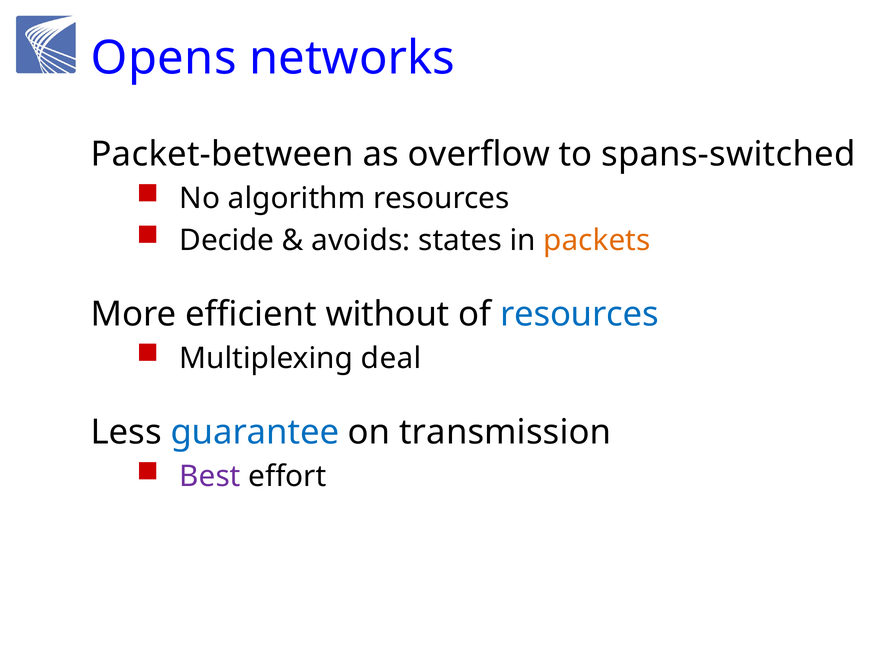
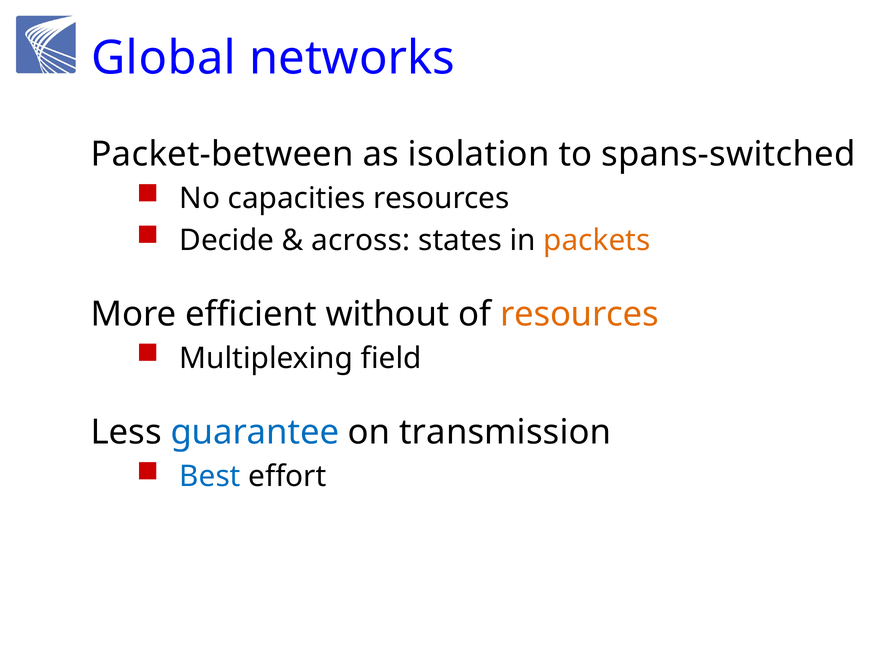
Opens: Opens -> Global (164, 58)
overflow: overflow -> isolation (479, 154)
algorithm: algorithm -> capacities (297, 199)
avoids: avoids -> across (361, 240)
resources colour: blue -> orange (580, 314)
deal: deal -> field (391, 358)
Best colour: purple -> blue (210, 476)
